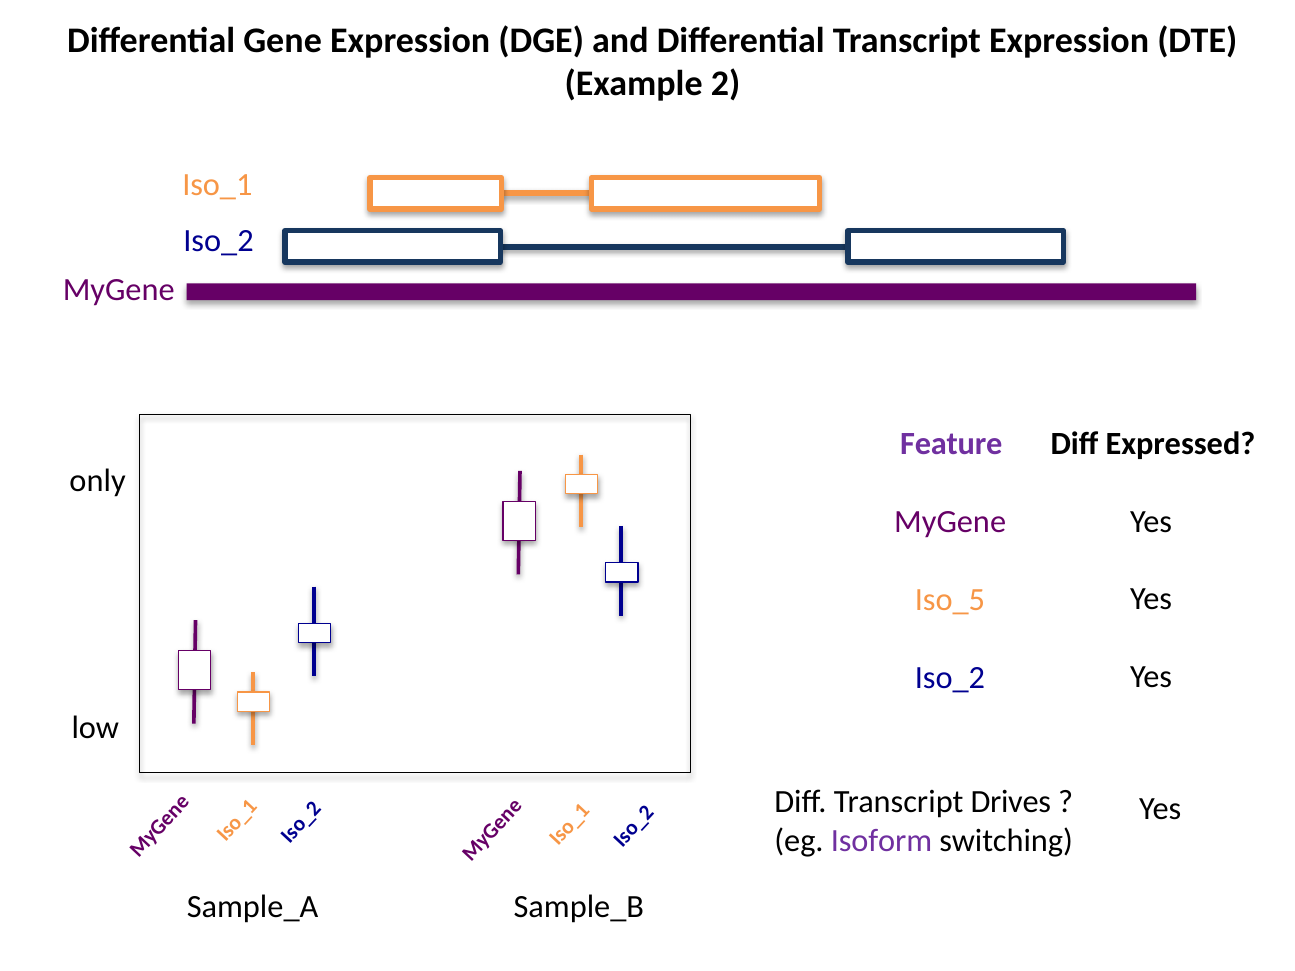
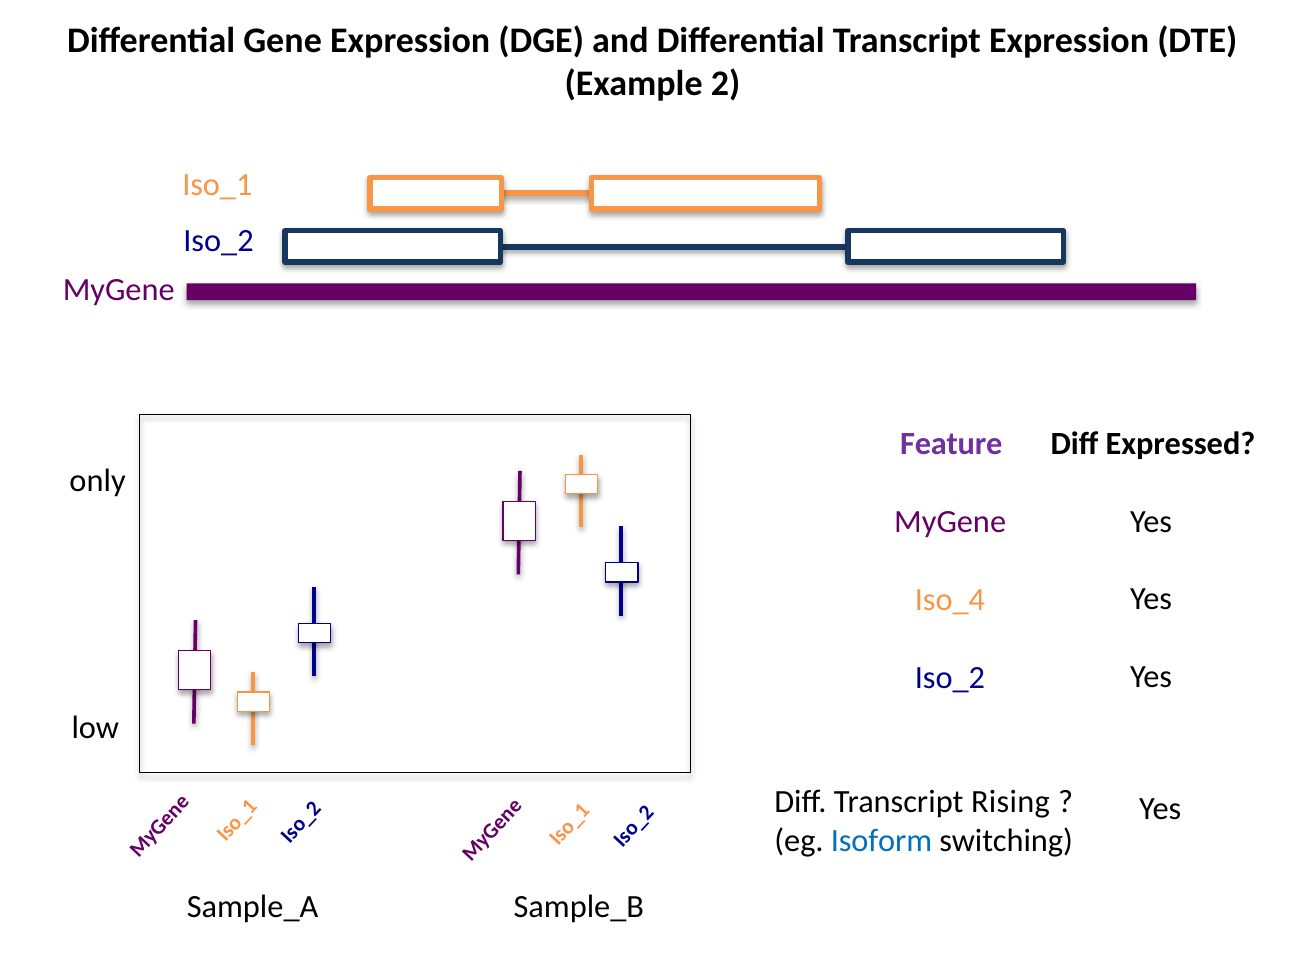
Iso_5: Iso_5 -> Iso_4 (950, 600)
Drives: Drives -> Rising (1010, 802)
Isoform colour: purple -> blue (882, 841)
